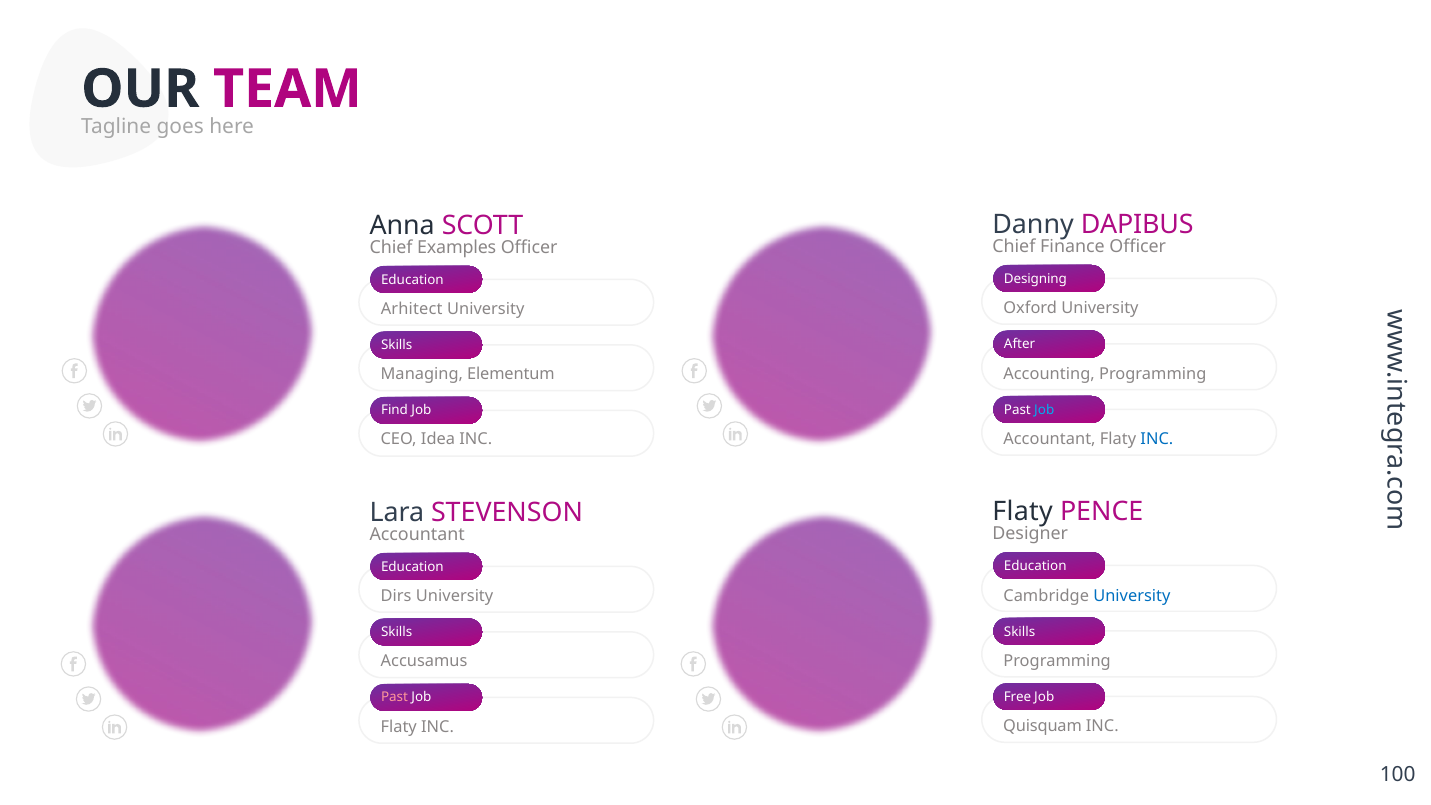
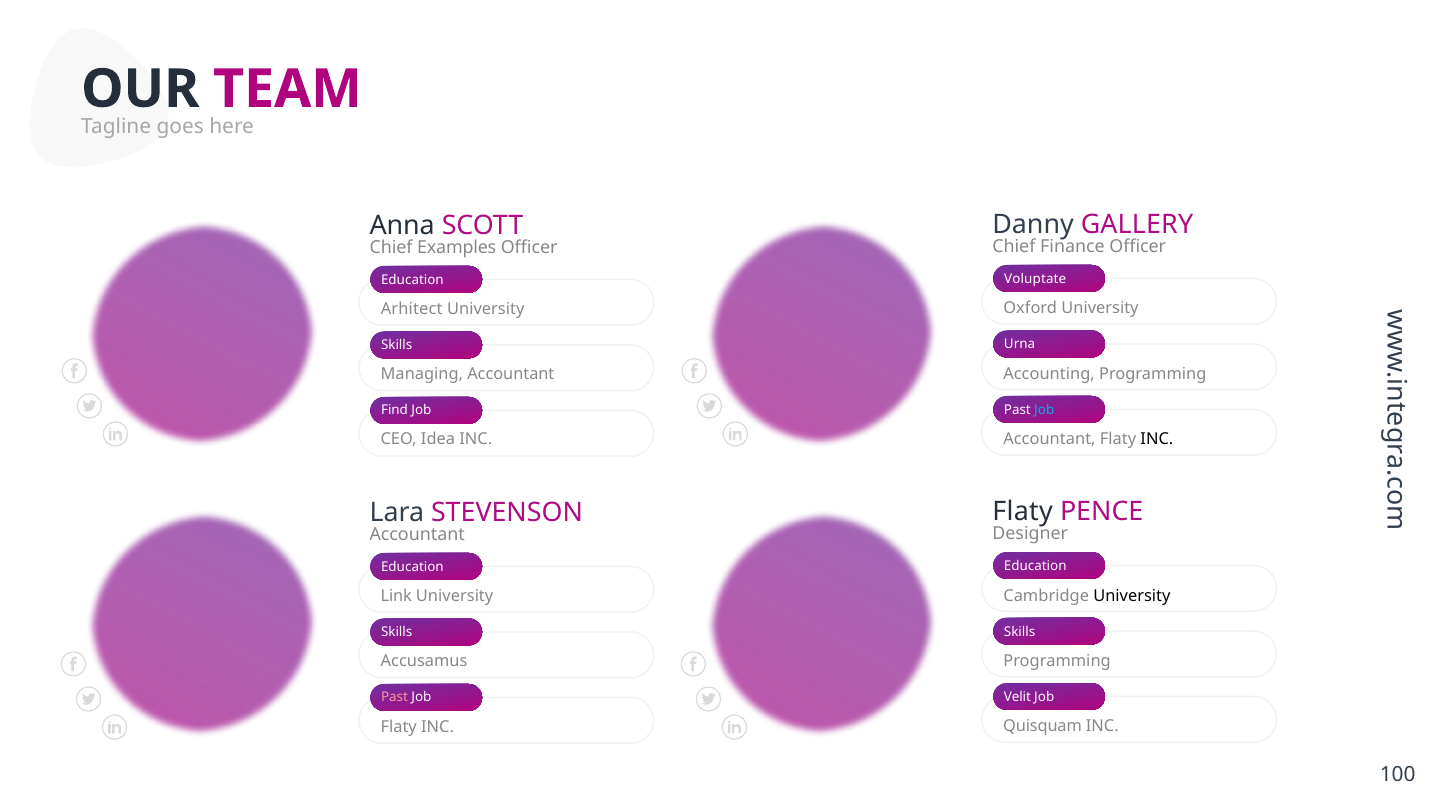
DAPIBUS: DAPIBUS -> GALLERY (1137, 225)
Designing: Designing -> Voluptate (1035, 279)
After: After -> Urna (1020, 344)
Managing Elementum: Elementum -> Accountant (511, 374)
INC colour: blue -> black (1157, 439)
University colour: blue -> black (1132, 596)
Dirs: Dirs -> Link (396, 596)
Free: Free -> Velit (1017, 697)
